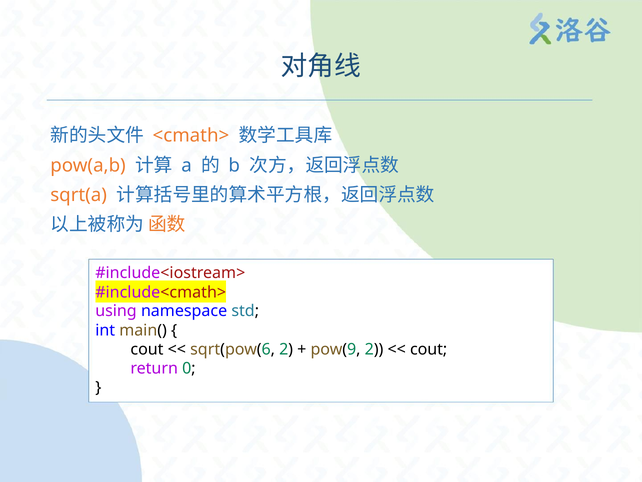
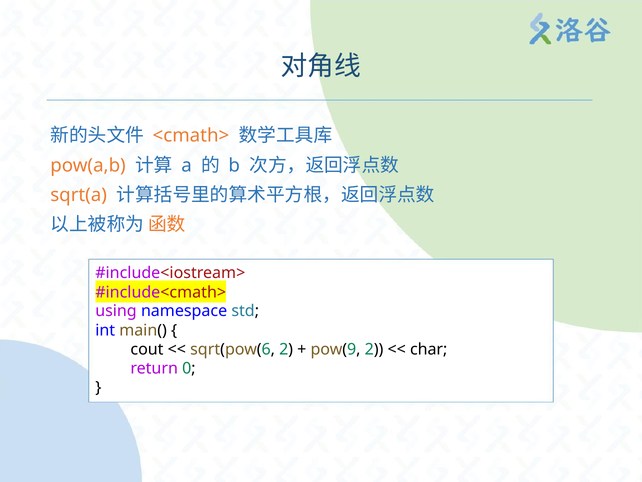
cout: cout -> char (429, 349)
